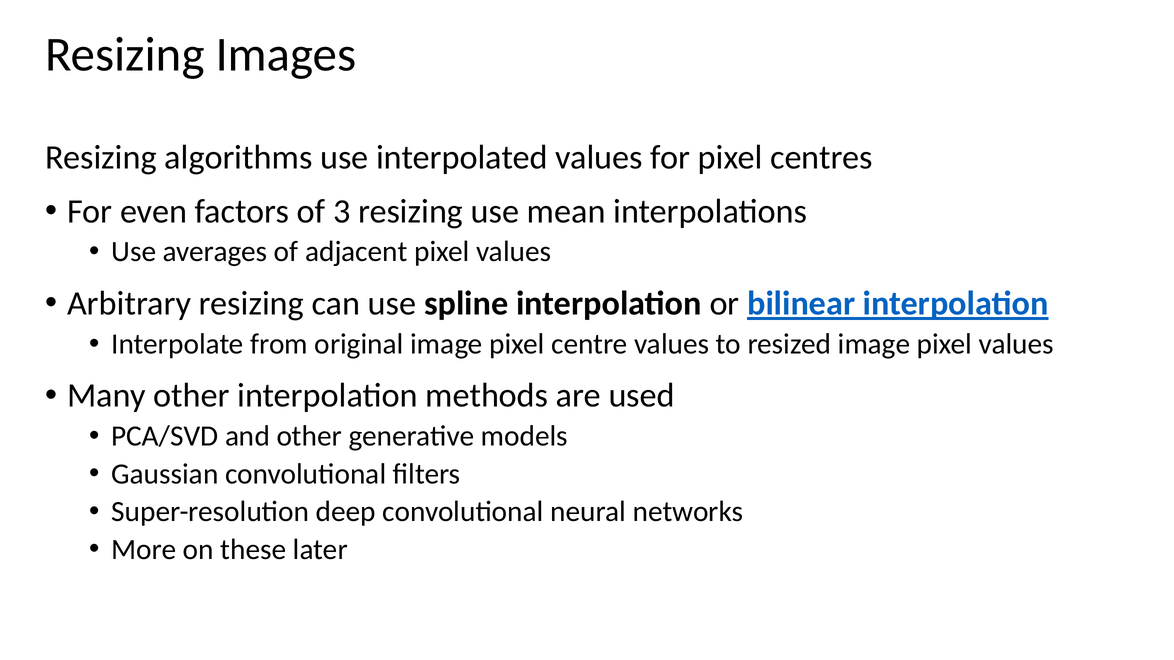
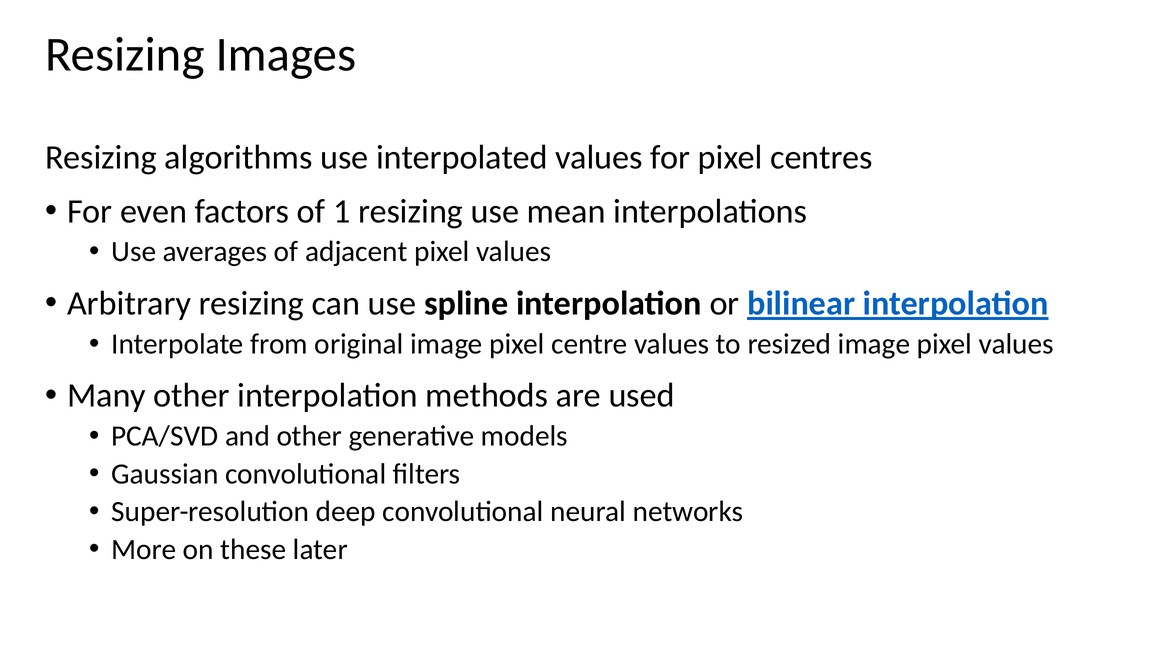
3: 3 -> 1 (342, 211)
